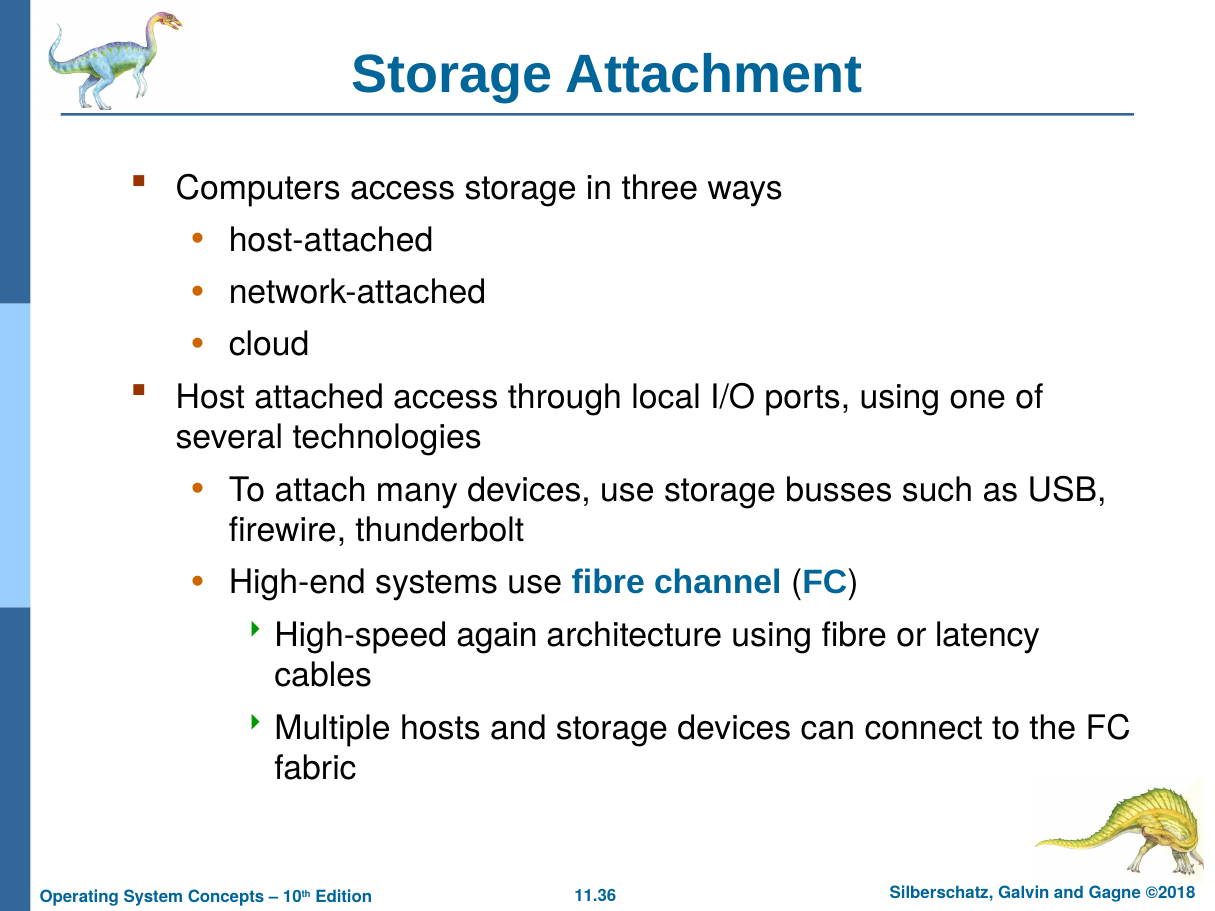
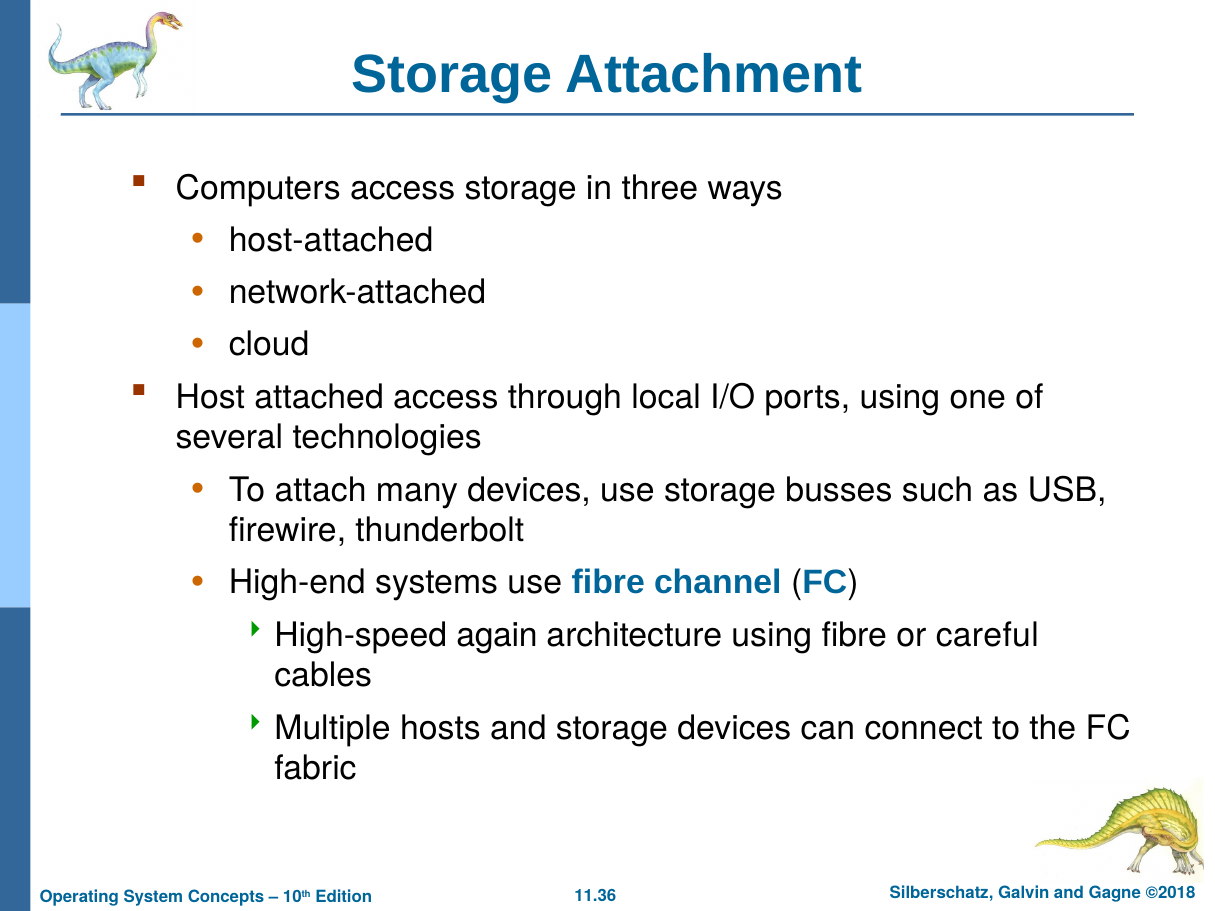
latency: latency -> careful (987, 635)
